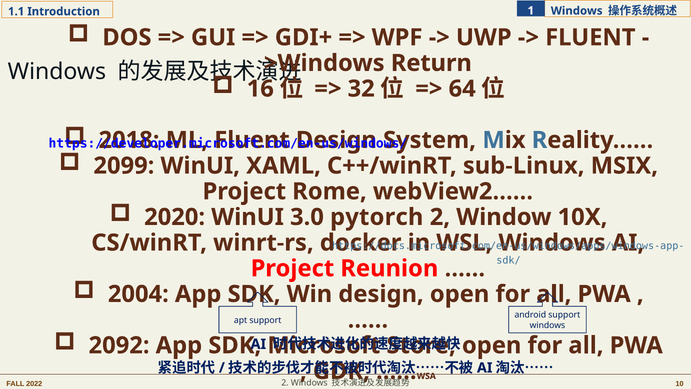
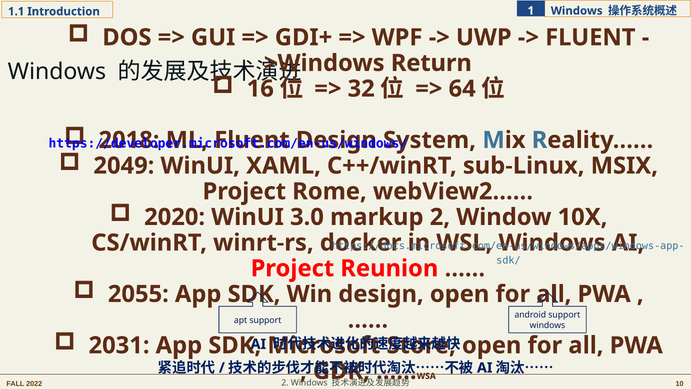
2099: 2099 -> 2049 (124, 166)
pytorch: pytorch -> markup (377, 217)
2004: 2004 -> 2055 (138, 294)
2092: 2092 -> 2031 (119, 345)
